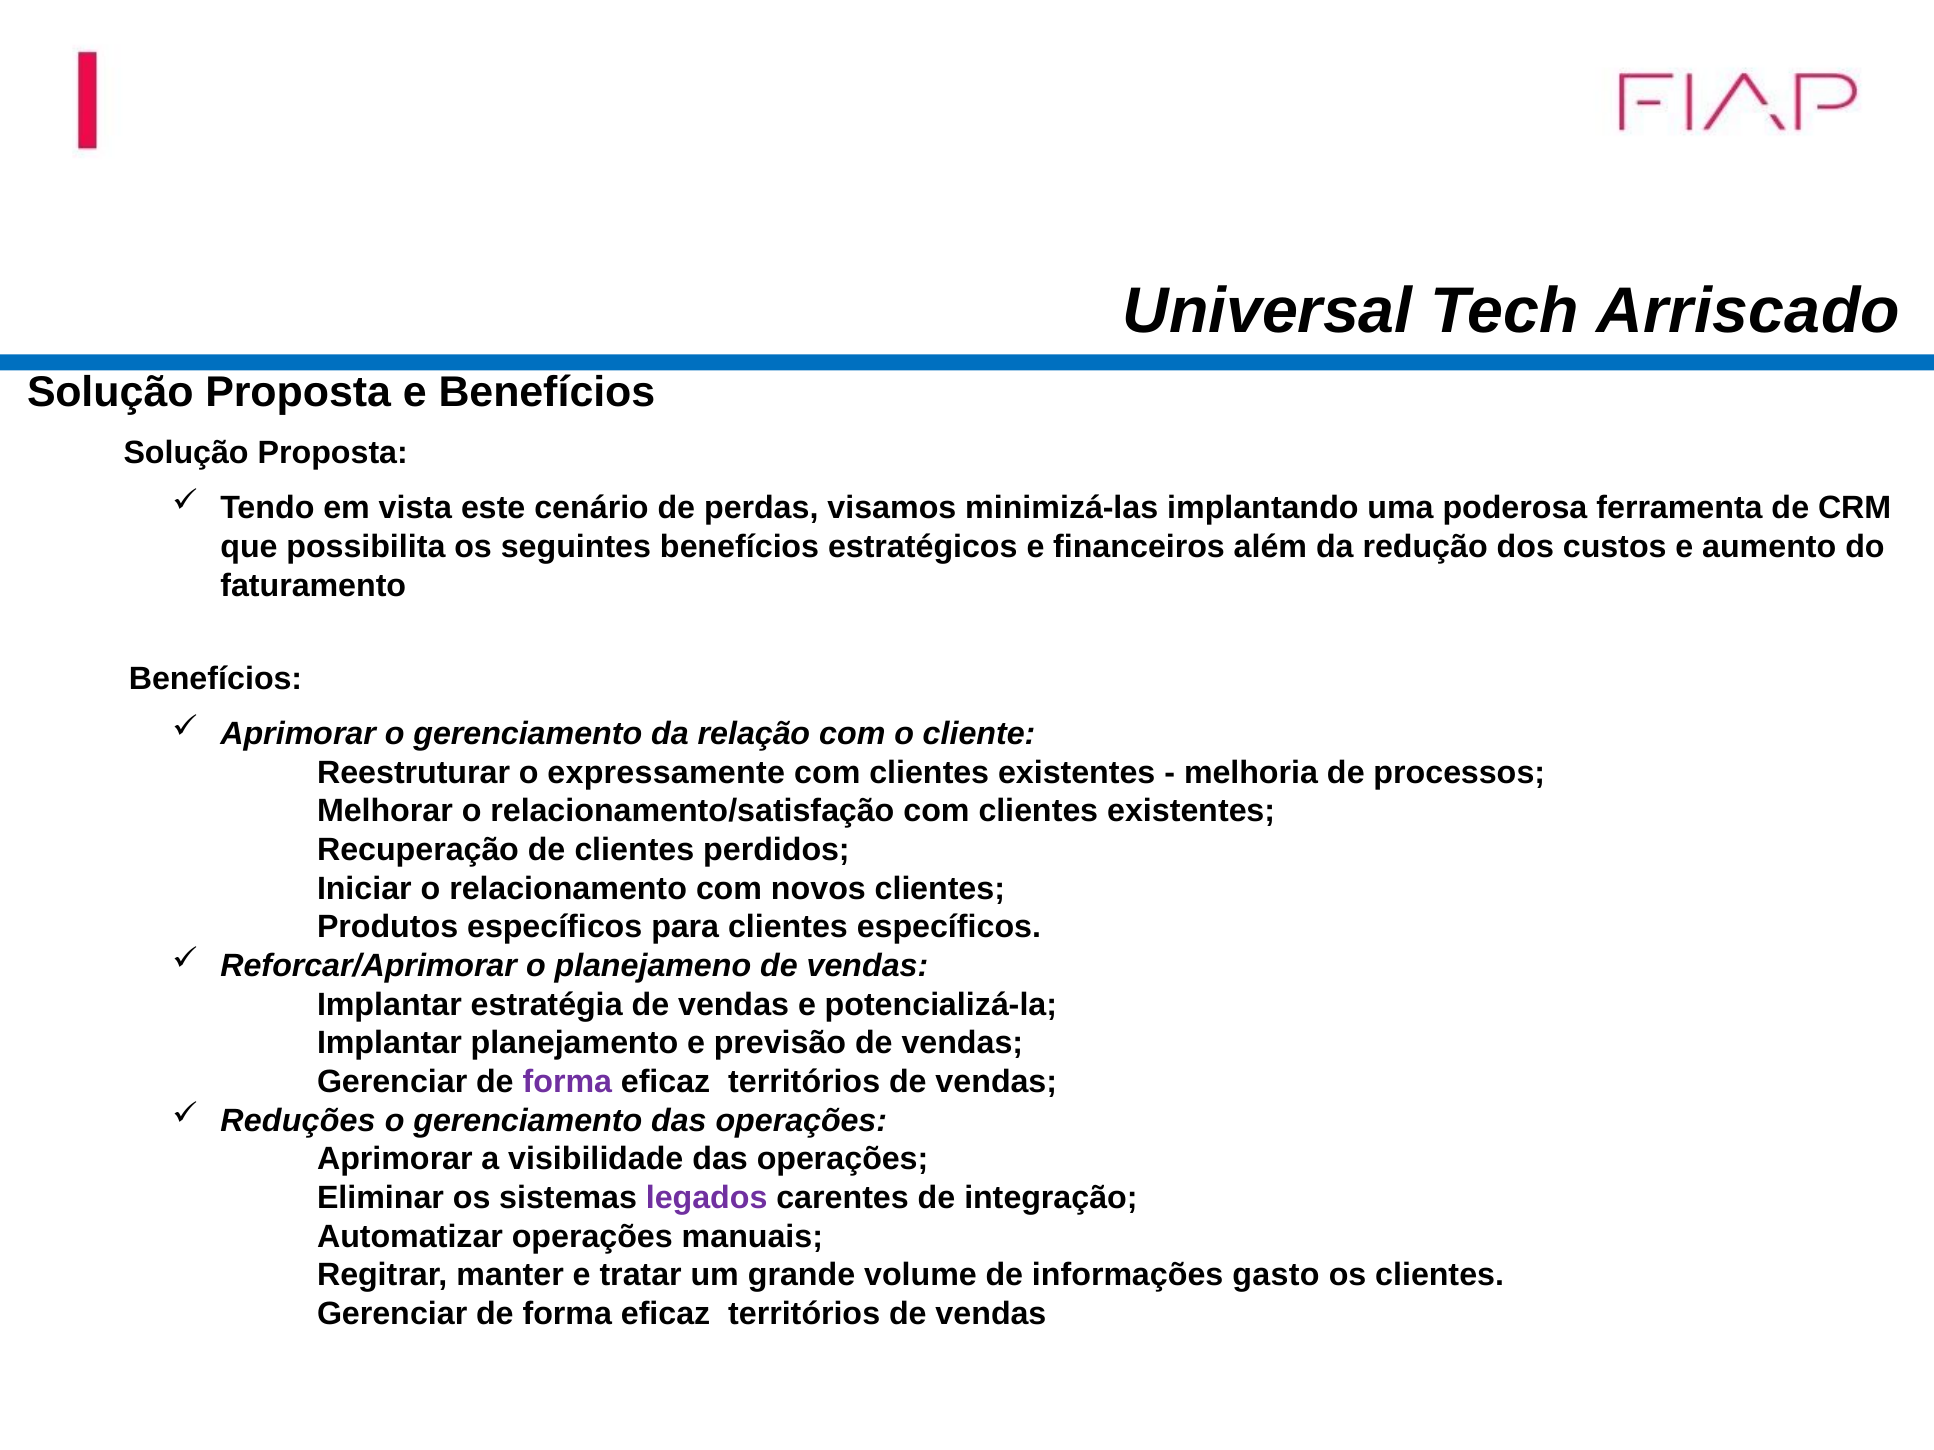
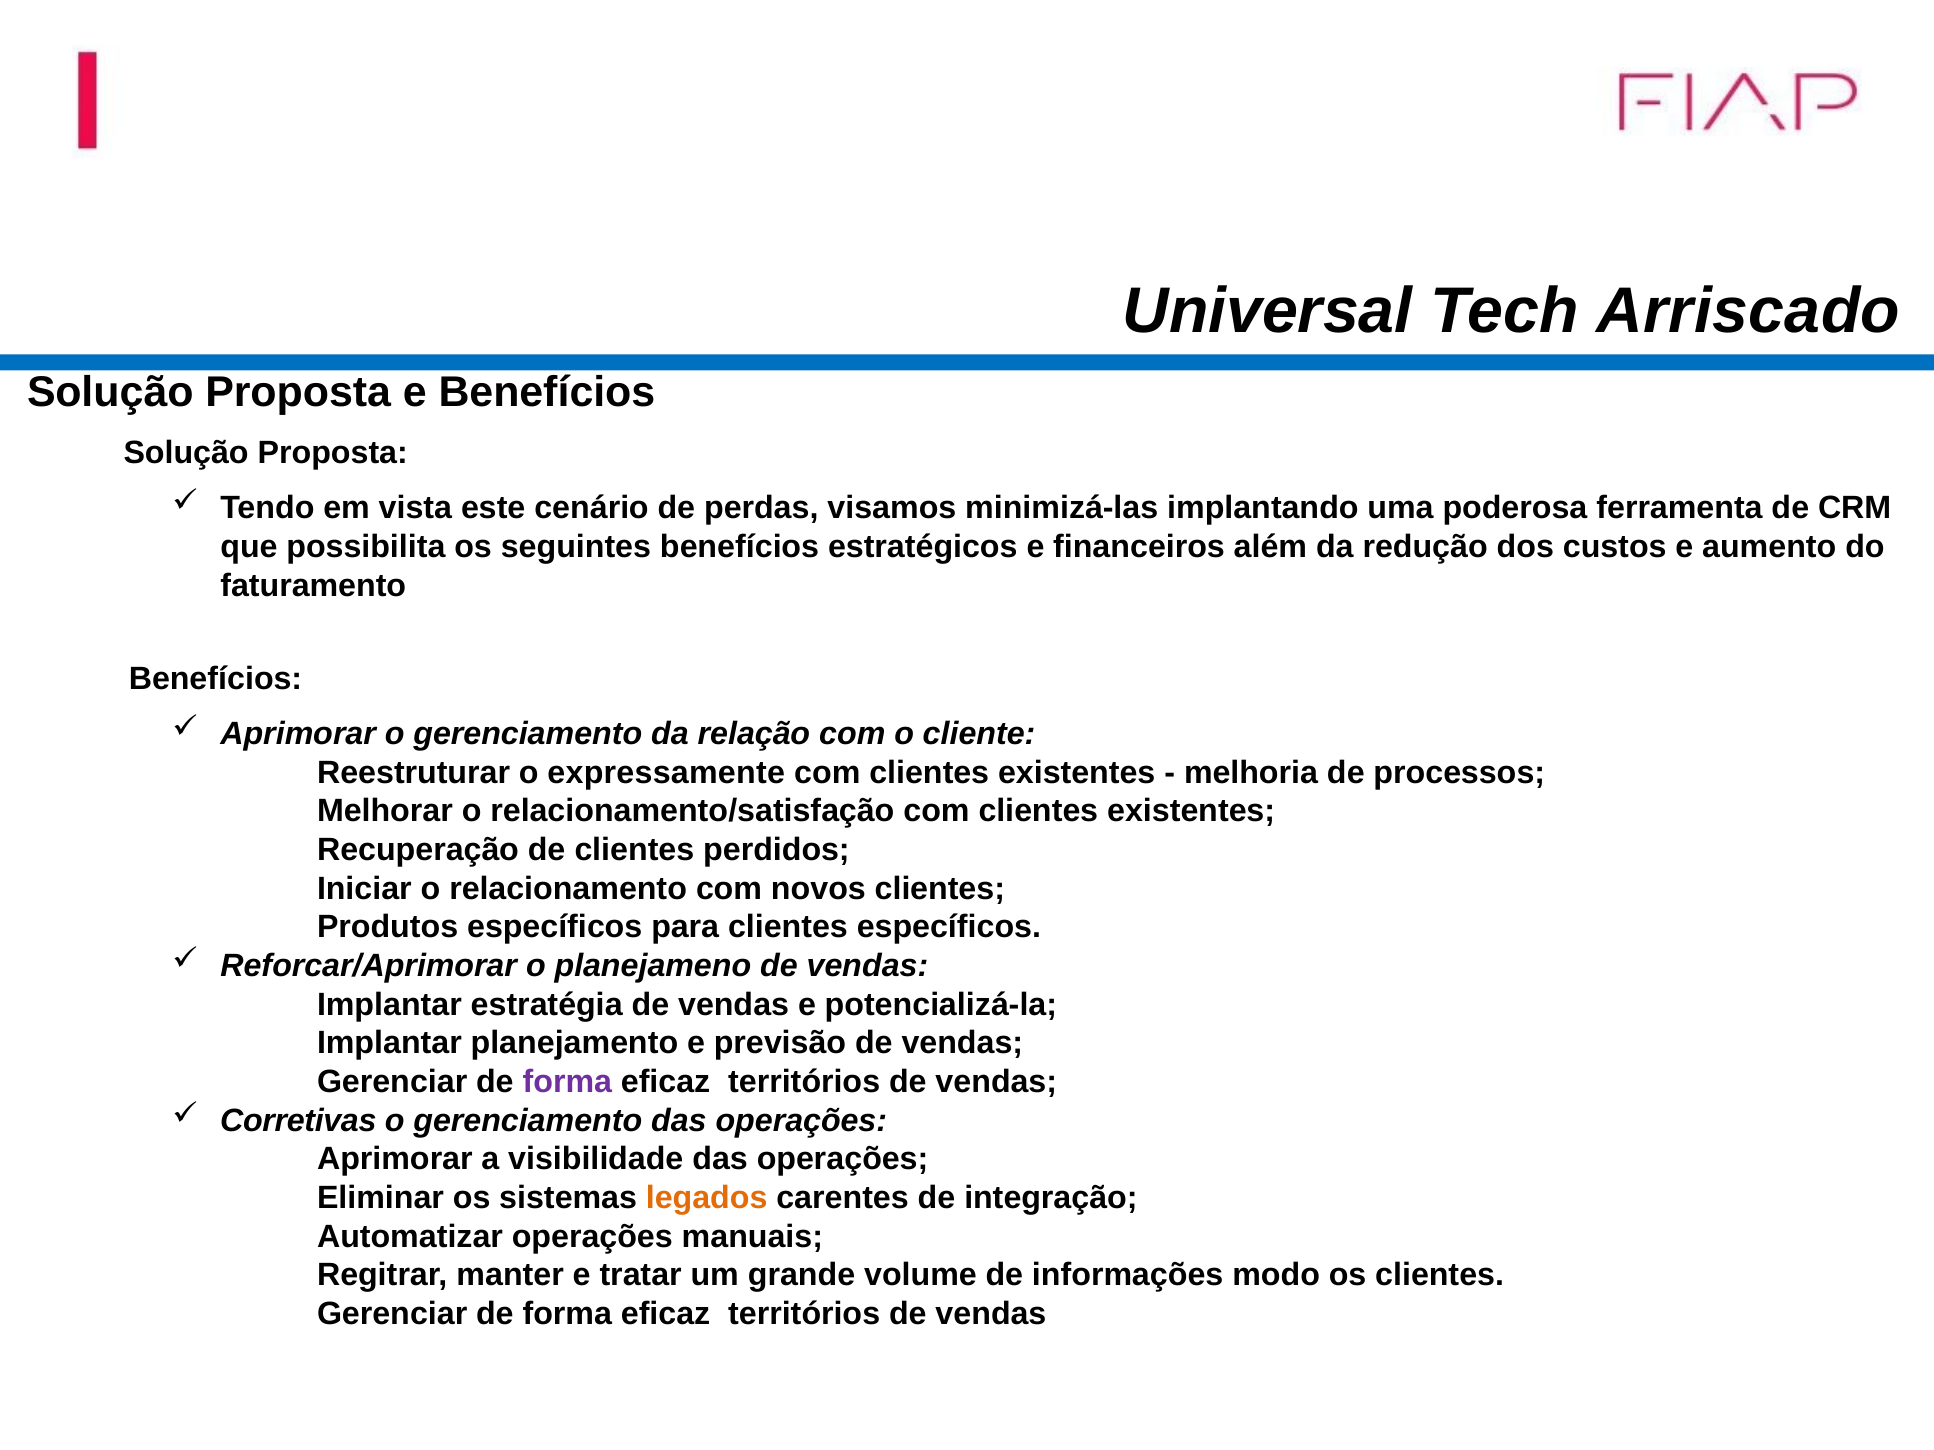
Reduções: Reduções -> Corretivas (298, 1121)
legados colour: purple -> orange (707, 1198)
gasto: gasto -> modo (1276, 1276)
